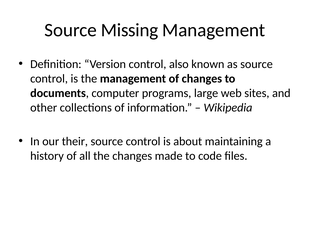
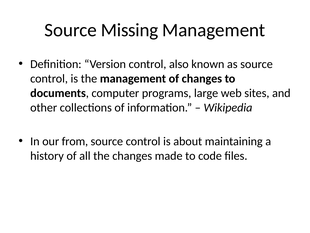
their: their -> from (75, 141)
